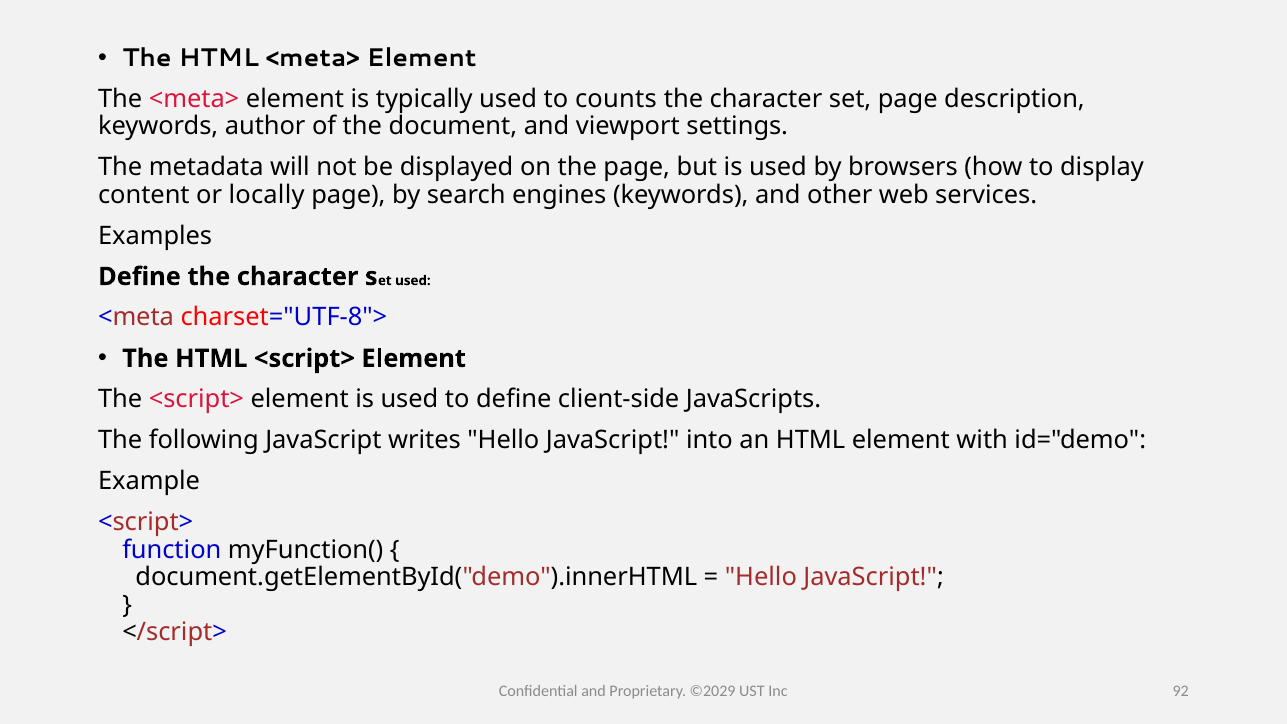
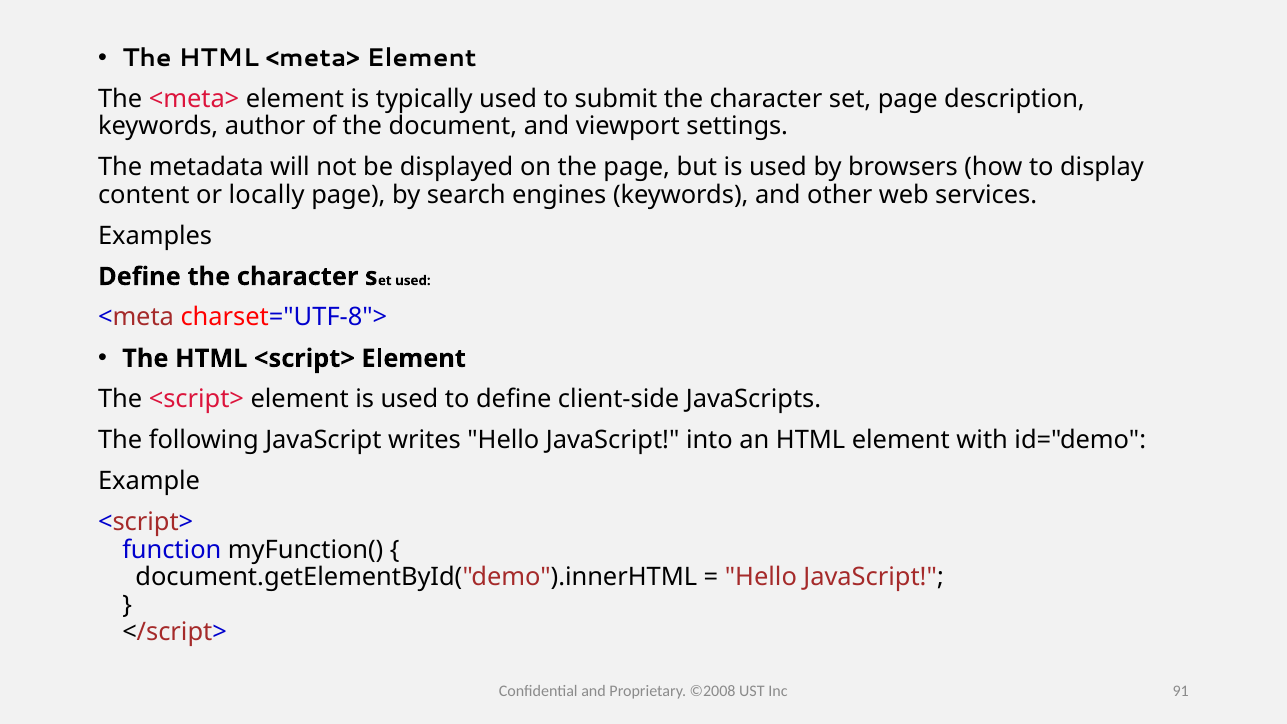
counts: counts -> submit (616, 99)
©2029: ©2029 -> ©2008 (713, 691)
92: 92 -> 91 (1181, 691)
